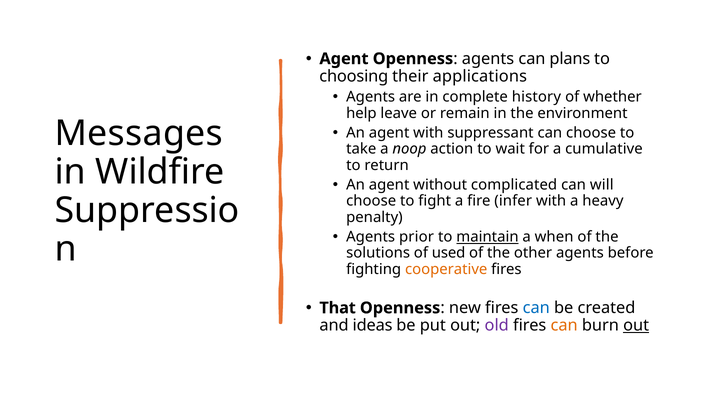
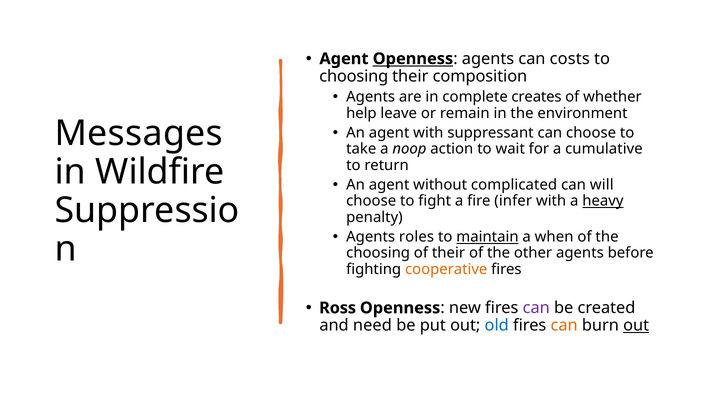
Openness underline: none -> present (413, 59)
plans: plans -> costs (570, 59)
applications: applications -> composition (480, 76)
history: history -> creates (537, 97)
heavy underline: none -> present (603, 201)
prior: prior -> roles (416, 237)
solutions: solutions -> choosing (378, 253)
of used: used -> their (448, 253)
That: That -> Ross (338, 308)
can colour: blue -> purple (536, 308)
ideas: ideas -> need (372, 326)
old colour: purple -> blue (497, 326)
